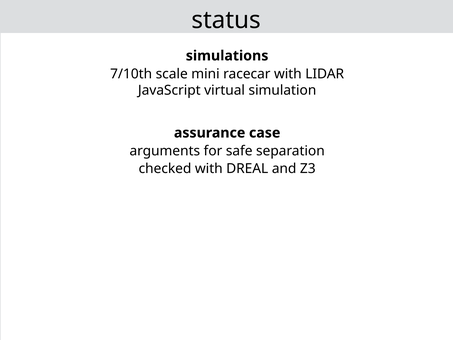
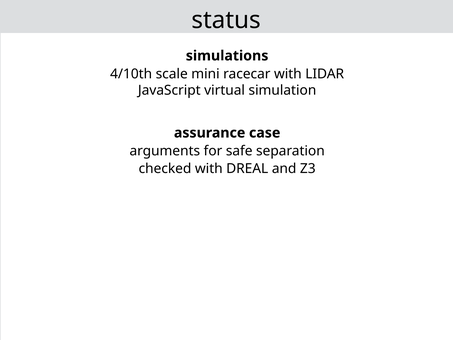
7/10th: 7/10th -> 4/10th (131, 74)
